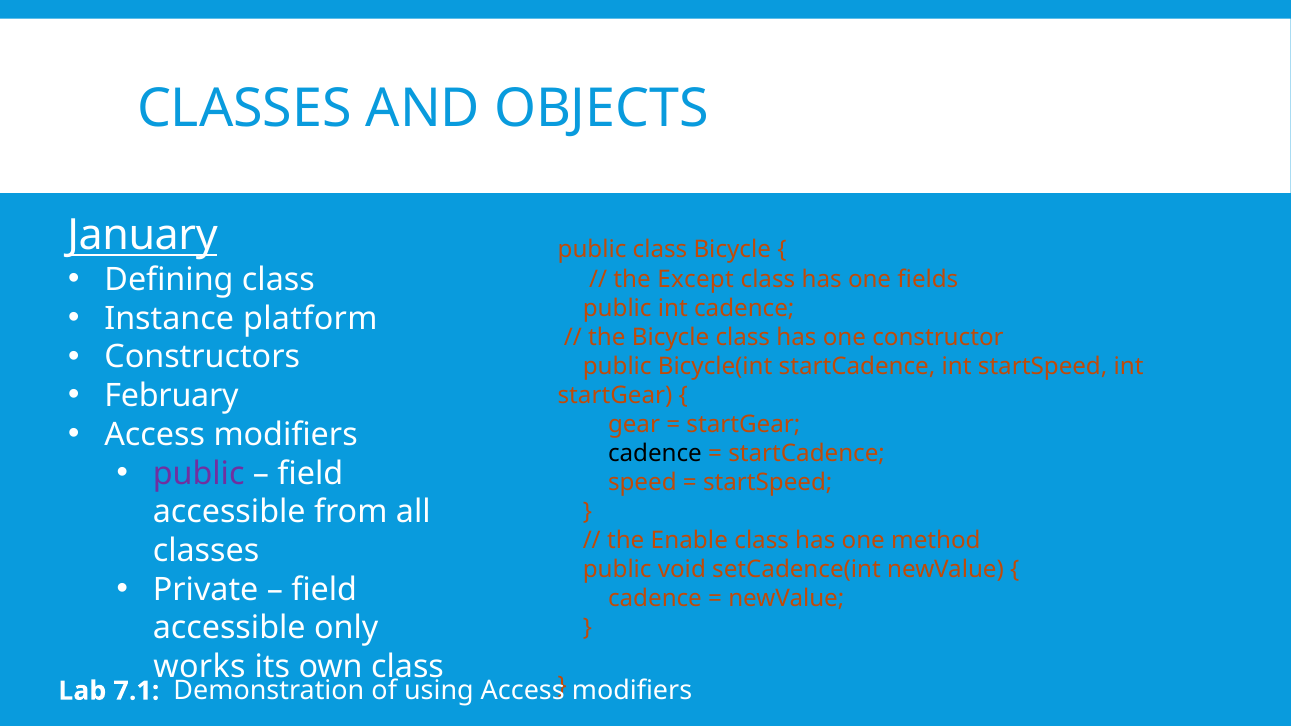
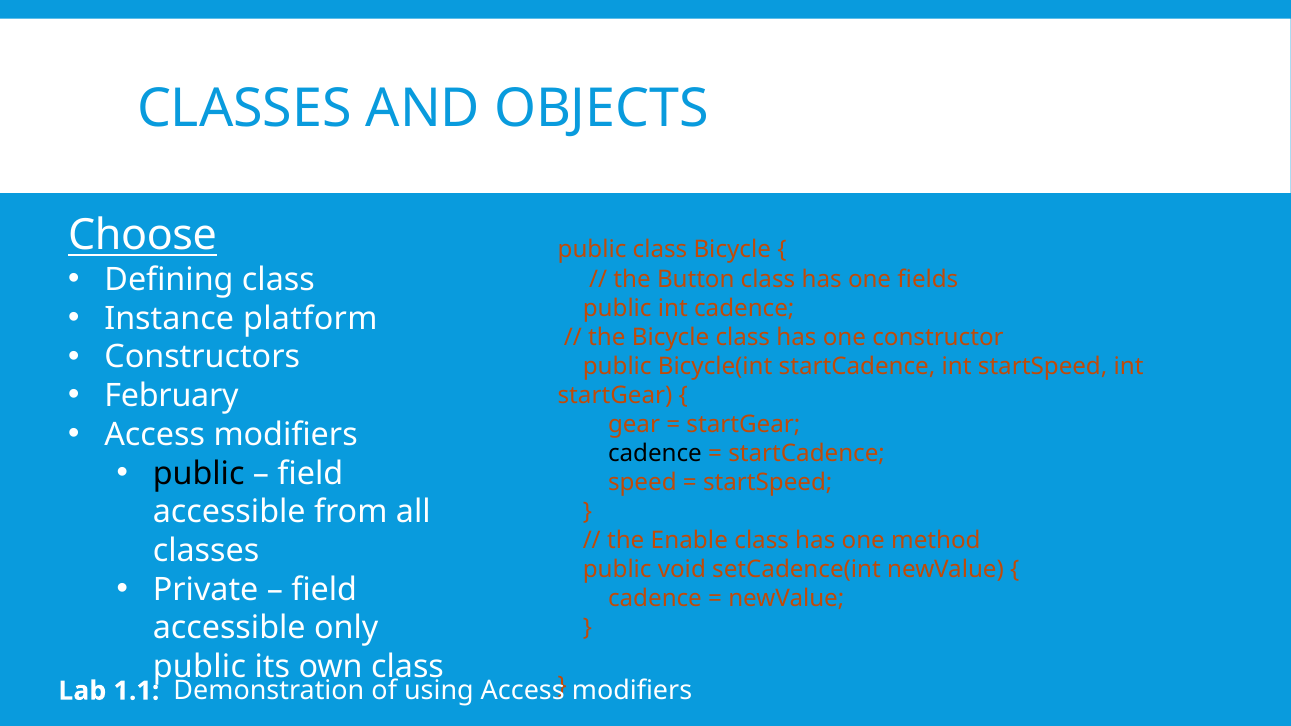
January: January -> Choose (143, 235)
Except: Except -> Button (696, 279)
public colour: purple -> black (199, 474)
works: works -> public (199, 667)
7.1: 7.1 -> 1.1 (136, 691)
